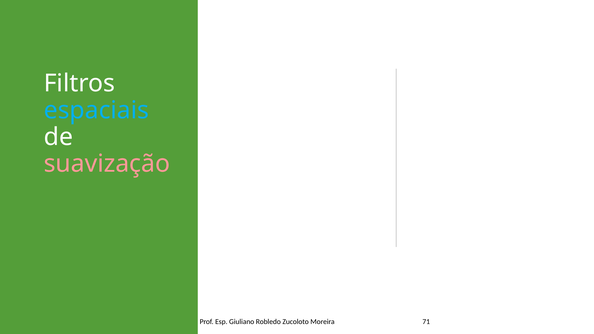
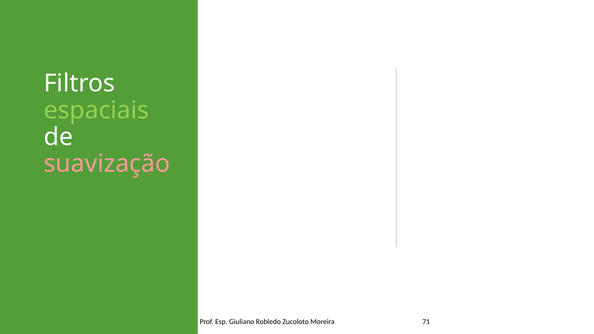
espaciais colour: light blue -> light green (96, 110)
